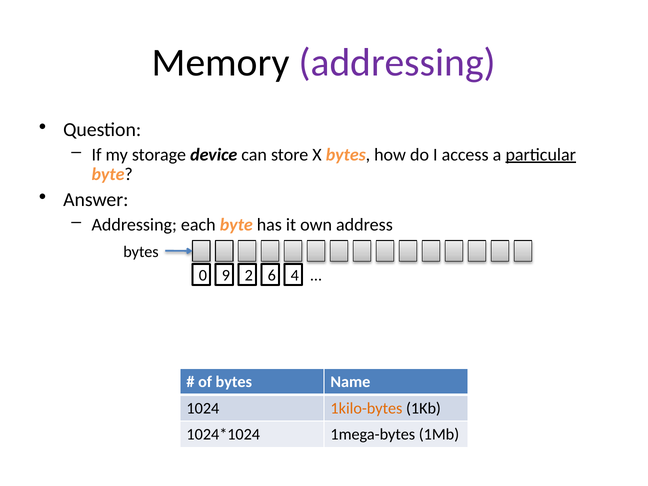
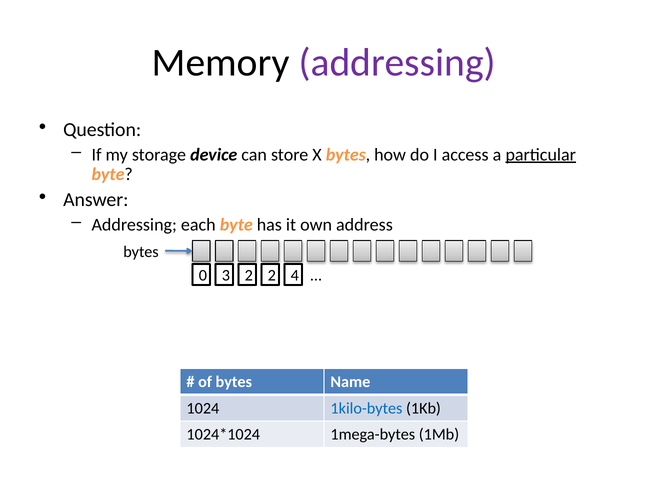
9: 9 -> 3 (226, 276)
2 6: 6 -> 2 (272, 276)
1kilo-bytes colour: orange -> blue (366, 408)
